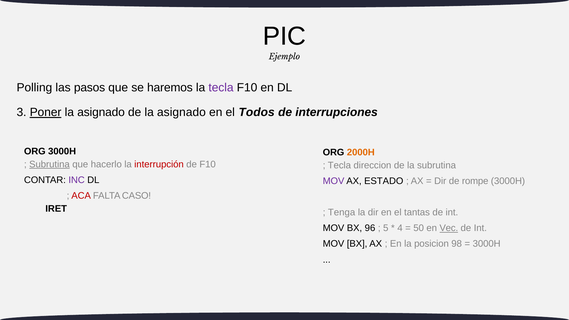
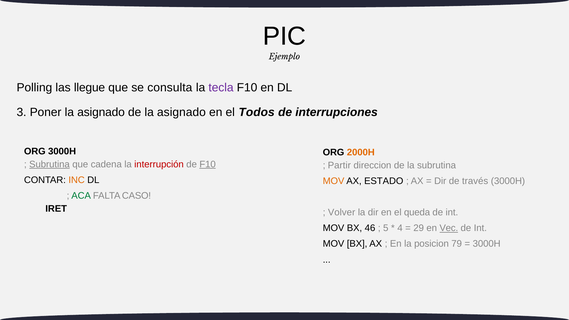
pasos: pasos -> llegue (90, 87)
haremos: haremos -> consulta (170, 87)
Poner underline: present -> none (46, 112)
hacerlo: hacerlo -> cadena (106, 164)
F10 underline: none -> present (208, 164)
Tecla: Tecla -> Partir (339, 165)
INC colour: purple -> orange (77, 180)
MOV colour: purple -> orange (334, 181)
rompe: rompe -> través (475, 181)
ACA colour: red -> green (81, 196)
Tenga: Tenga -> Volver (342, 213)
tantas: tantas -> queda (417, 213)
96: 96 -> 46 (370, 228)
50: 50 -> 29 (419, 228)
98: 98 -> 79 (457, 244)
